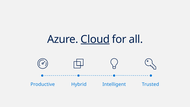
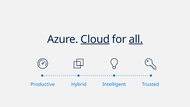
all underline: none -> present (136, 39)
